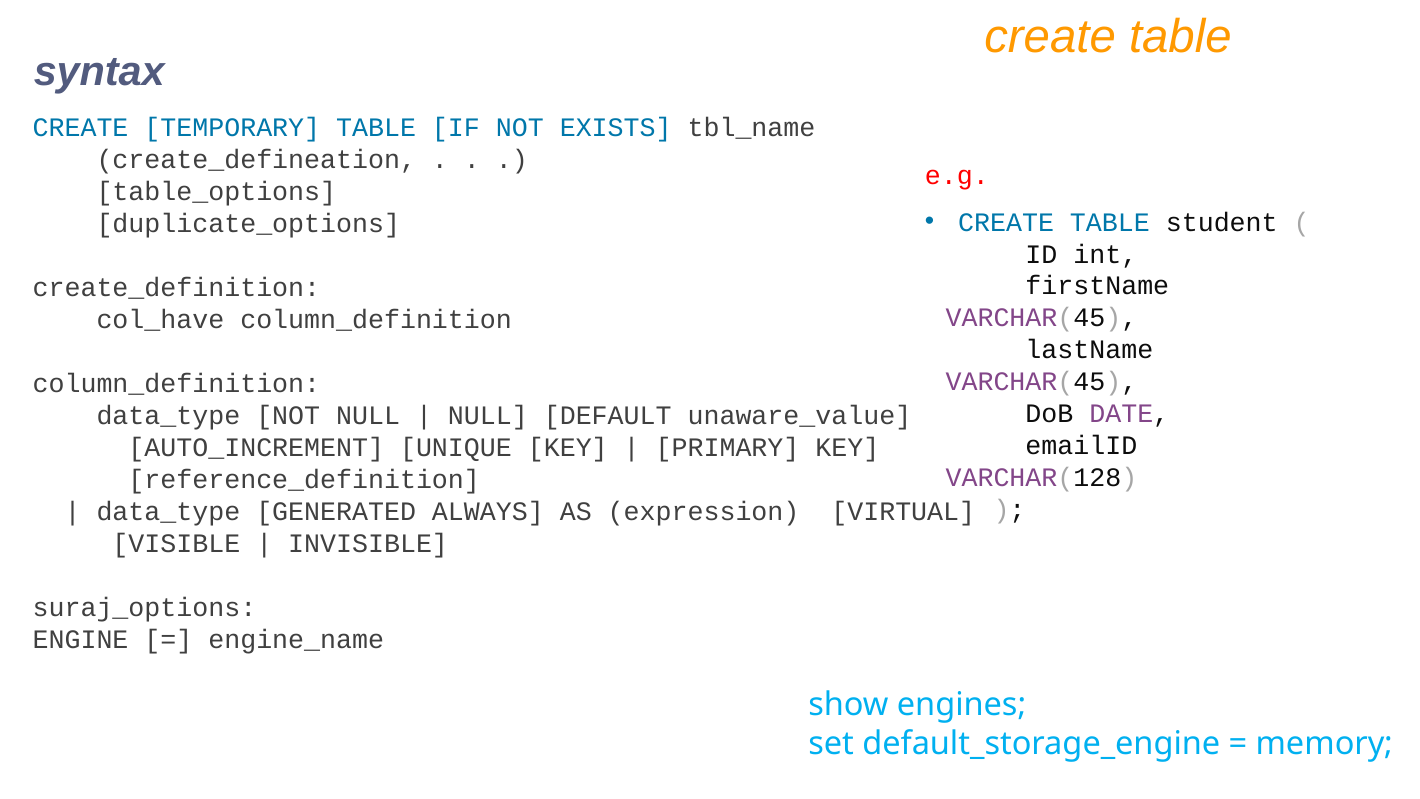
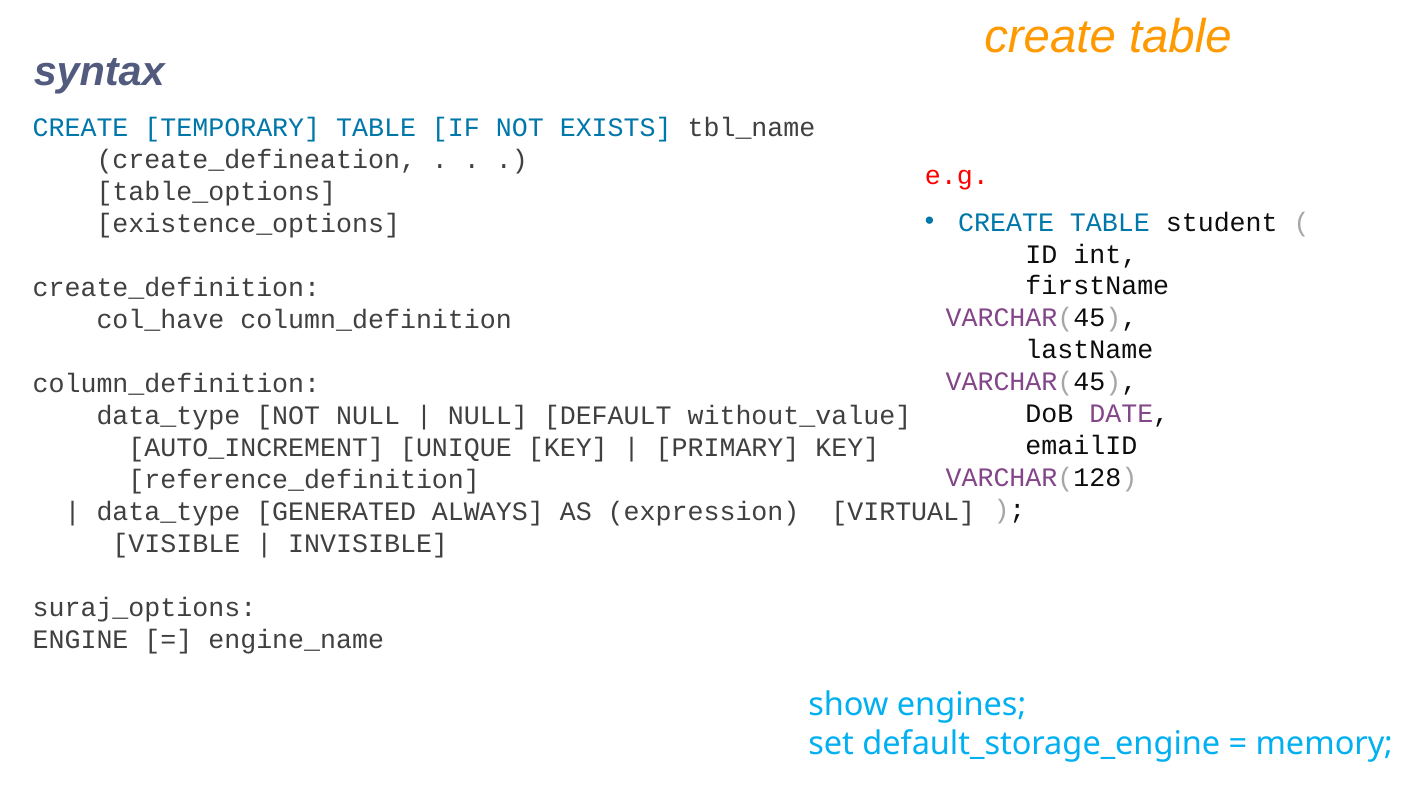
duplicate_options: duplicate_options -> existence_options (248, 224)
unaware_value: unaware_value -> without_value (799, 416)
